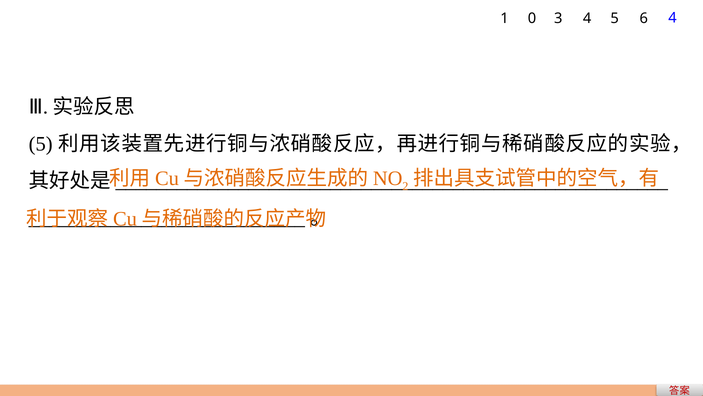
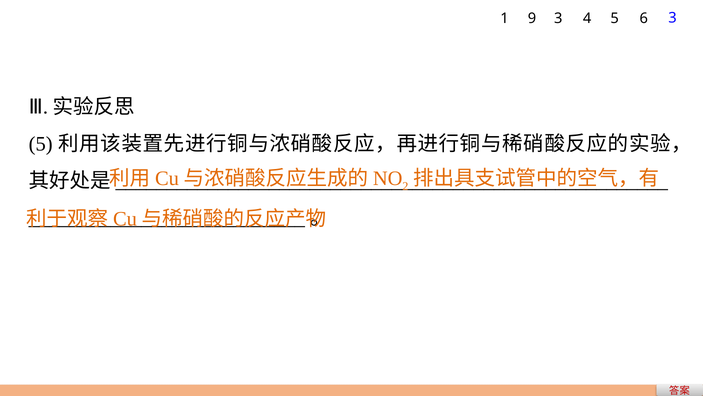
0: 0 -> 9 (532, 18)
6 4: 4 -> 3 (673, 18)
